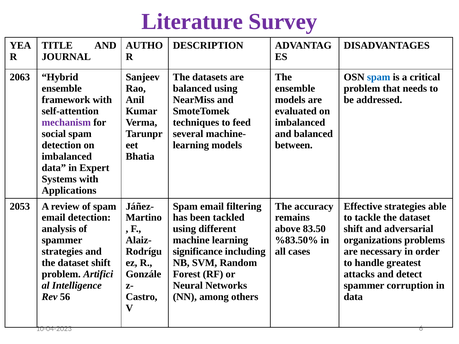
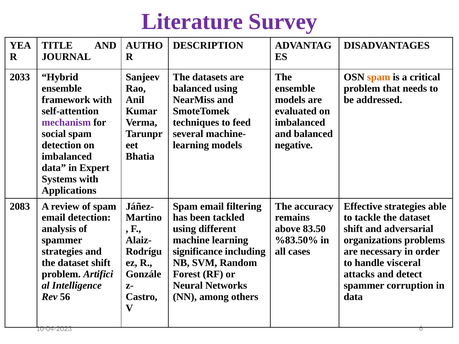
2063: 2063 -> 2033 (20, 77)
spam colour: blue -> orange (379, 77)
between: between -> negative (294, 145)
2053: 2053 -> 2083 (20, 206)
greatest: greatest -> visceral (404, 263)
